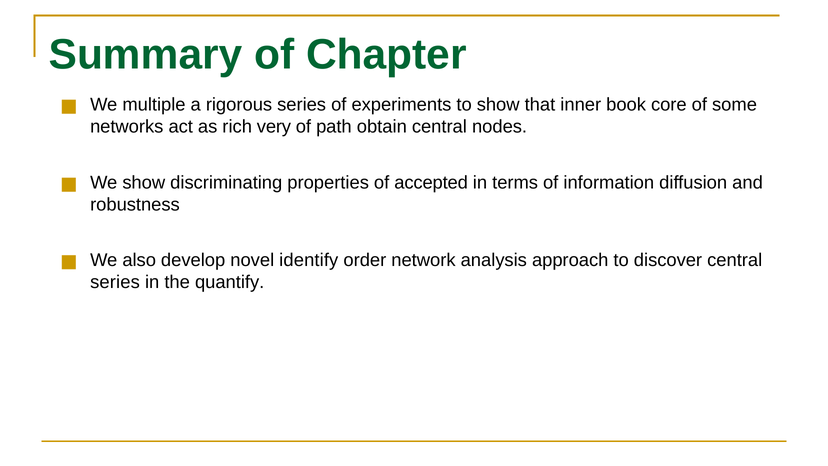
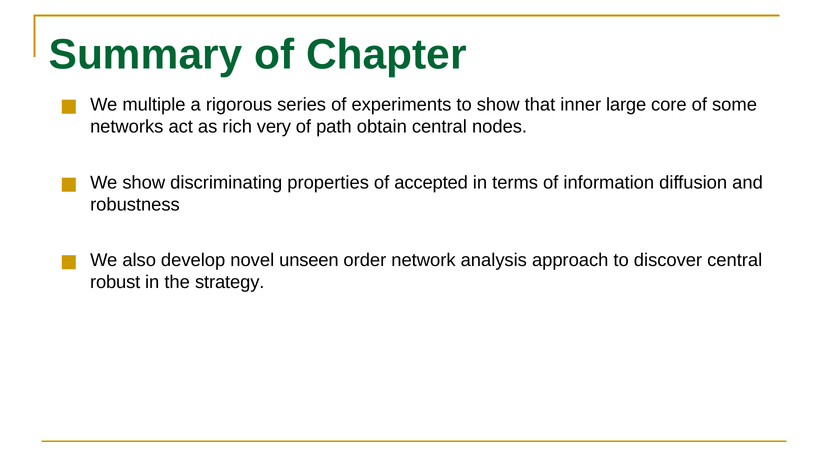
book: book -> large (626, 105)
identify: identify -> unseen (309, 260)
series: series -> robust (115, 282)
quantify: quantify -> strategy (230, 282)
